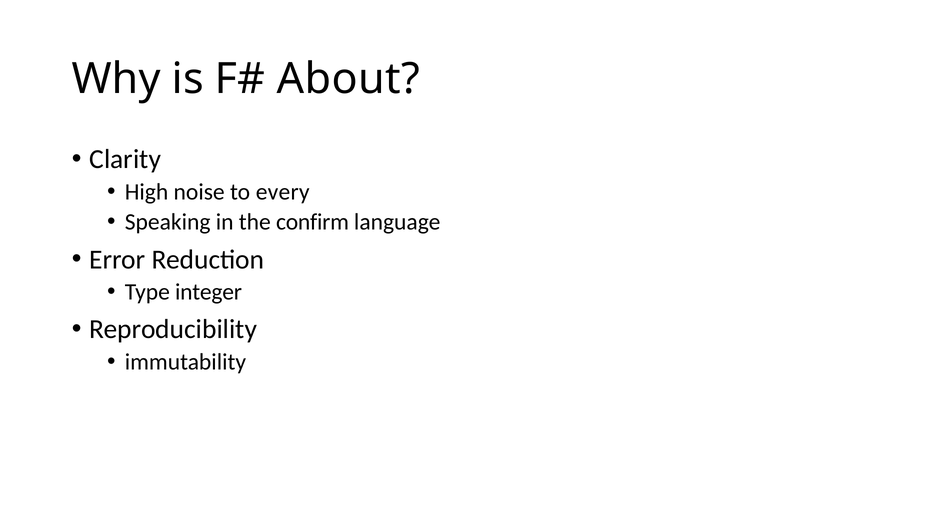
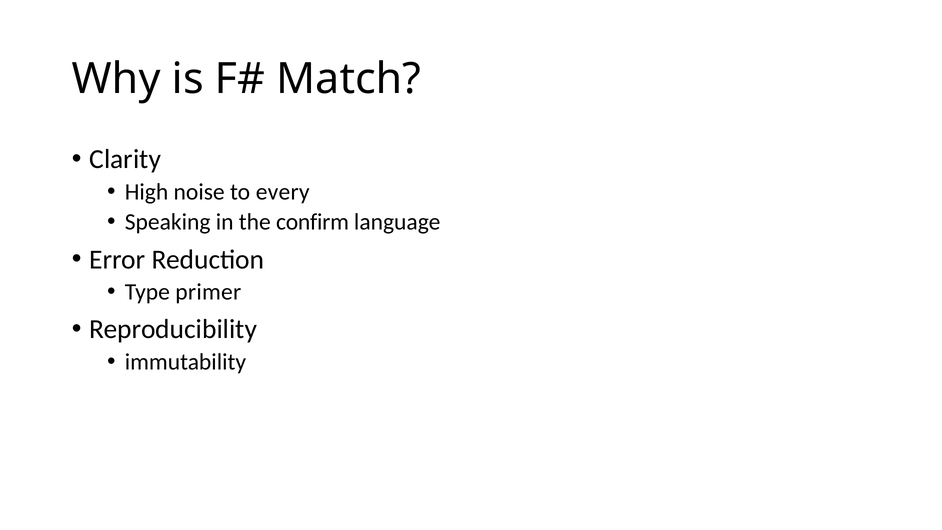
About: About -> Match (349, 79)
integer: integer -> primer (208, 292)
